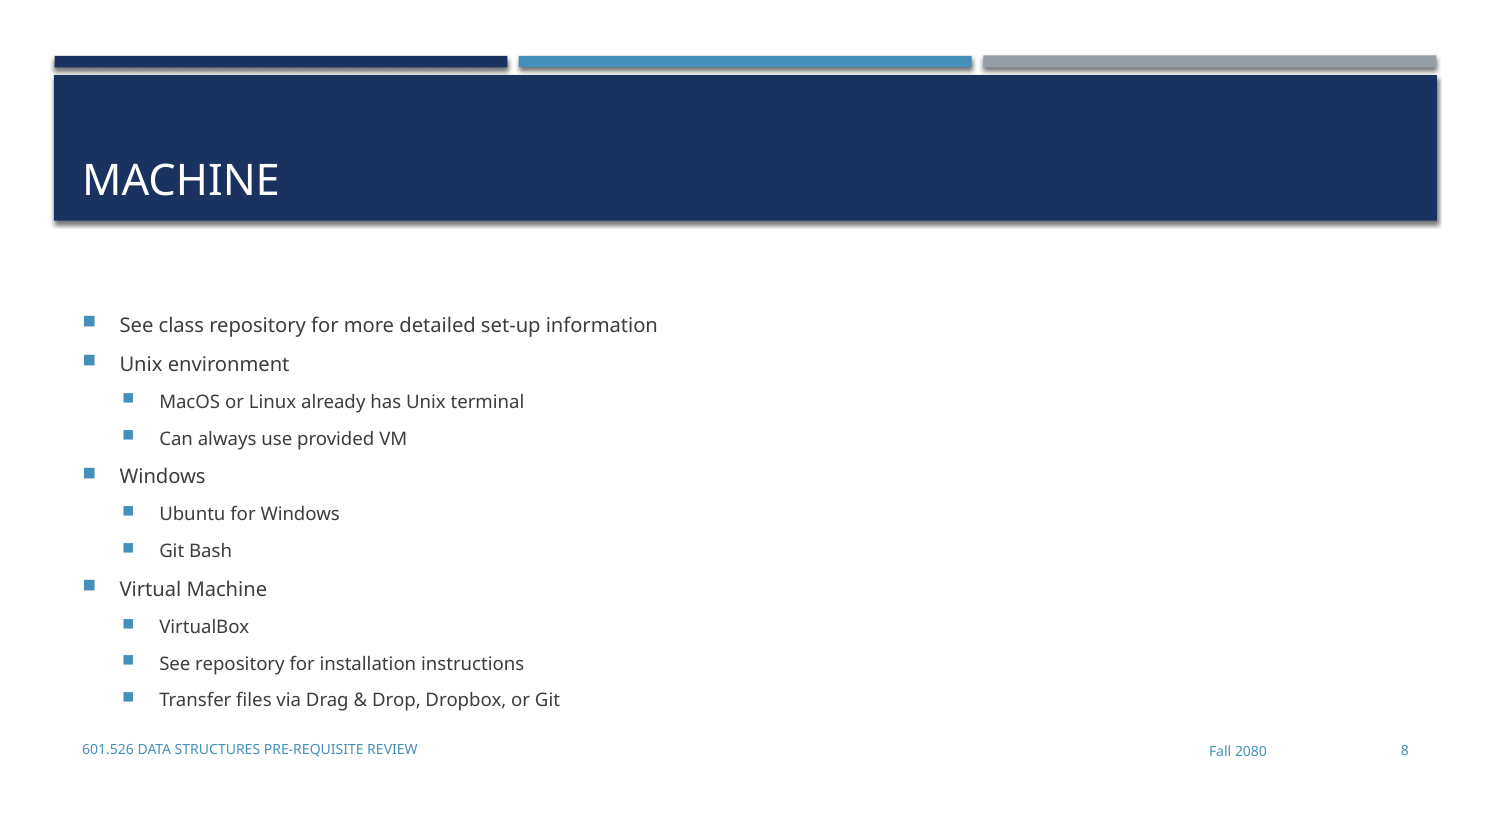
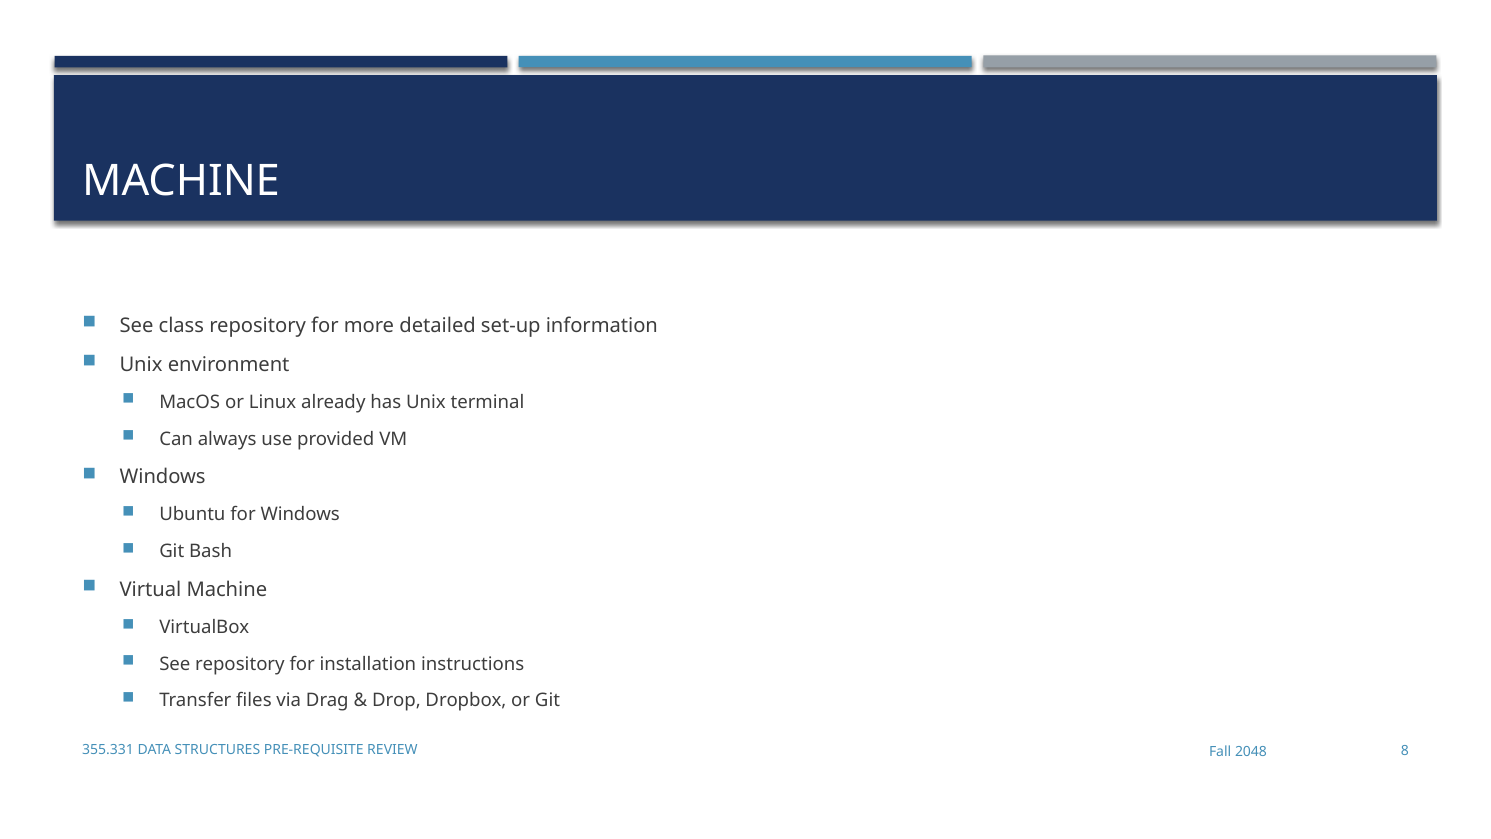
601.526: 601.526 -> 355.331 (108, 750)
2080: 2080 -> 2048 (1251, 752)
